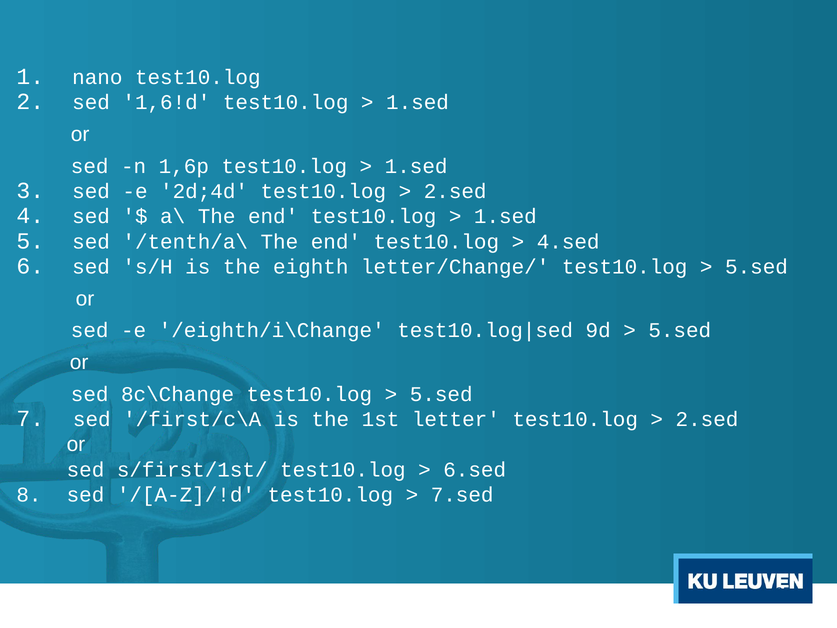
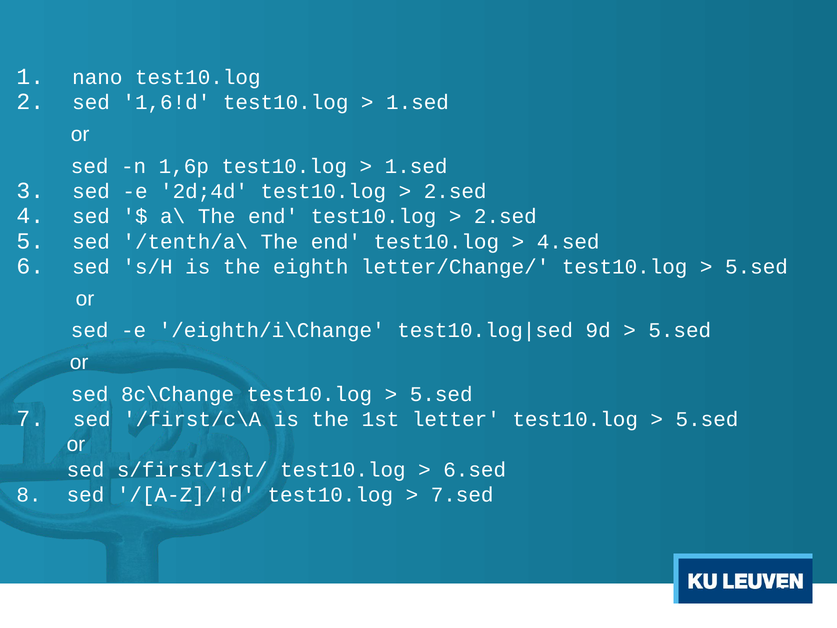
1.sed: 1.sed -> 2.sed (505, 216)
2.sed: 2.sed -> 5.sed (707, 419)
